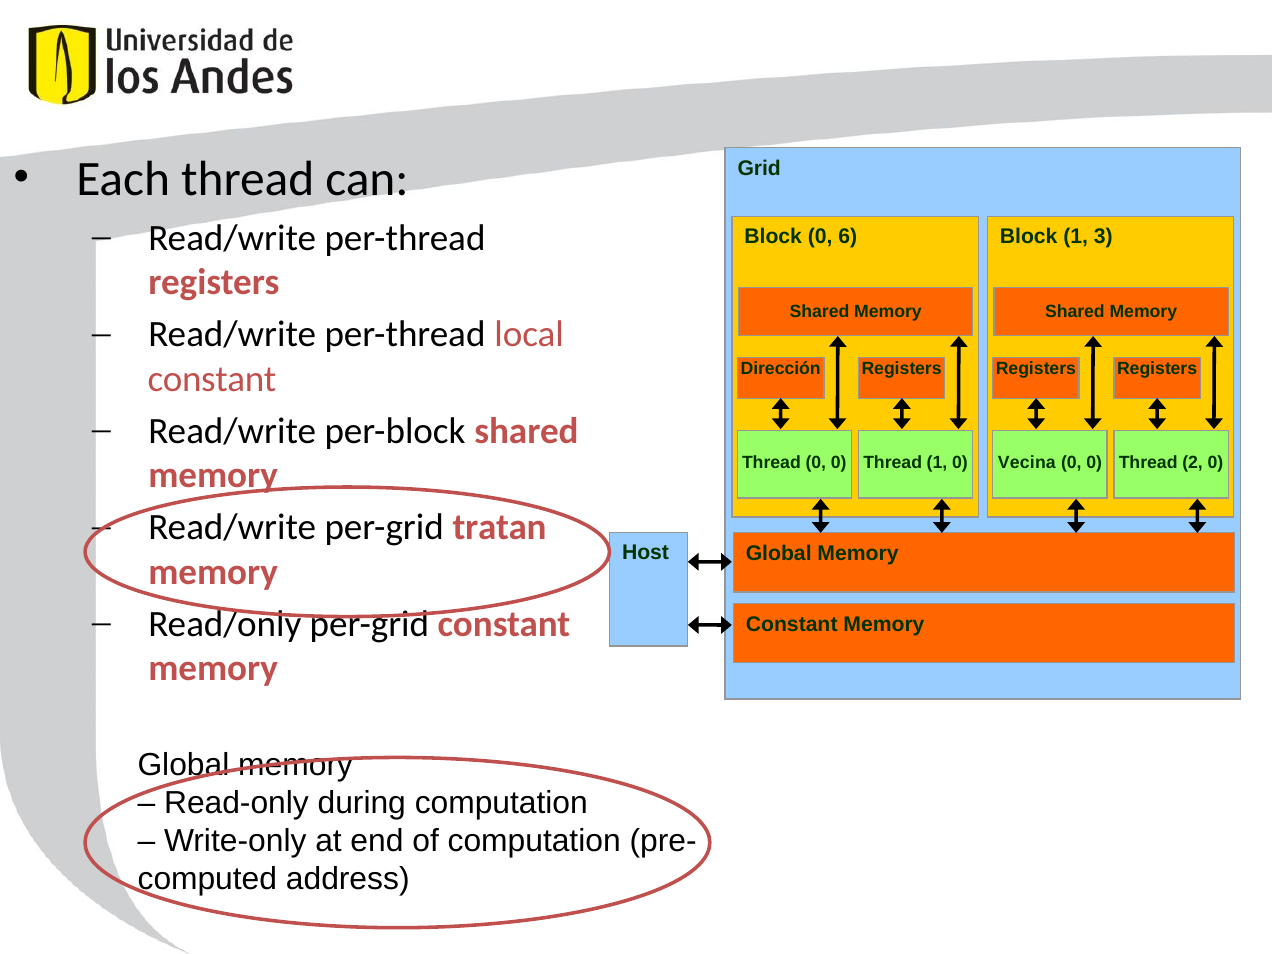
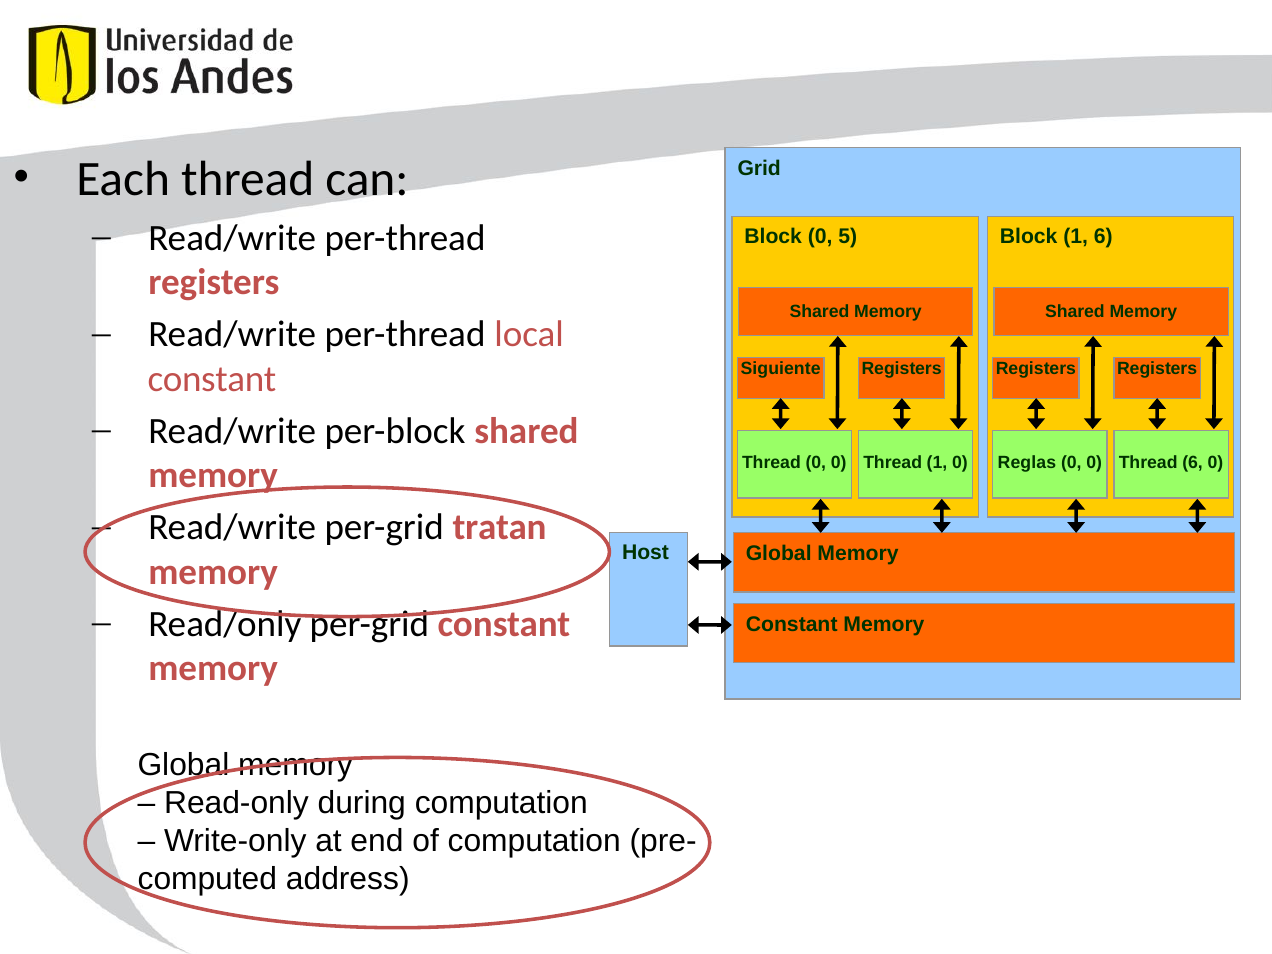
6: 6 -> 5 (848, 237)
1 3: 3 -> 6 (1103, 237)
Dirección: Dirección -> Siguiente (781, 369)
Vecina: Vecina -> Reglas (1027, 463)
Thread 2: 2 -> 6 (1193, 463)
